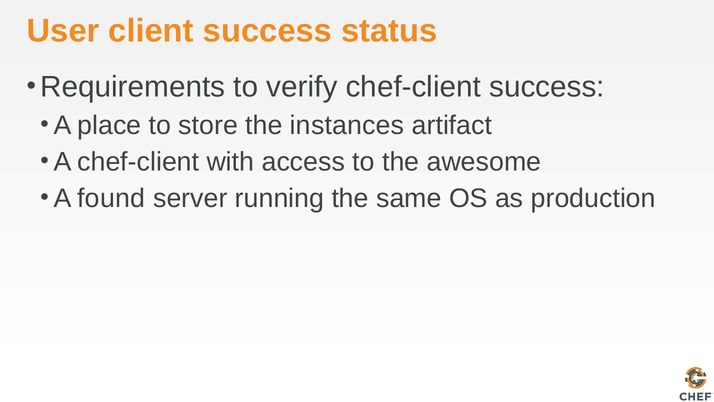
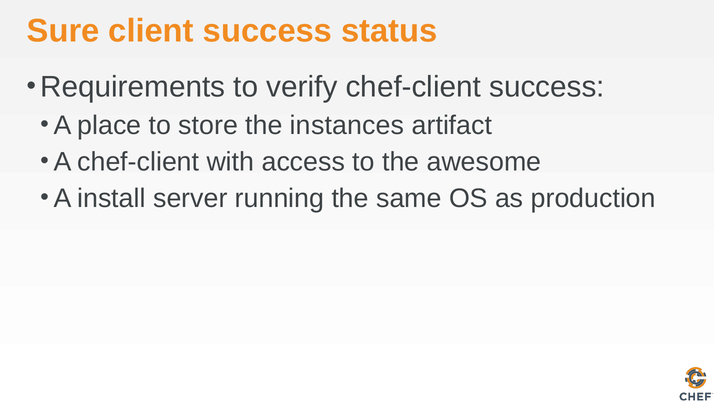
User: User -> Sure (63, 31)
found: found -> install (111, 198)
